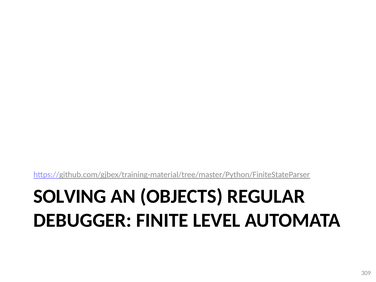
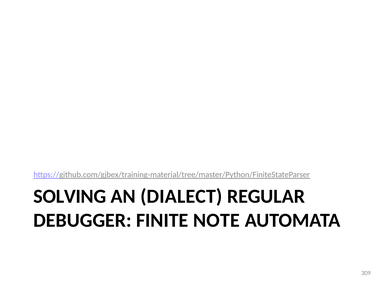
OBJECTS: OBJECTS -> DIALECT (181, 196)
LEVEL: LEVEL -> NOTE (216, 220)
